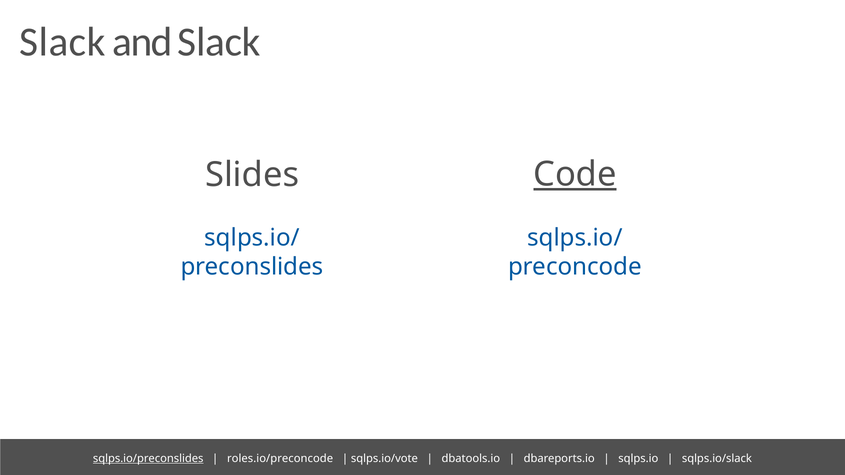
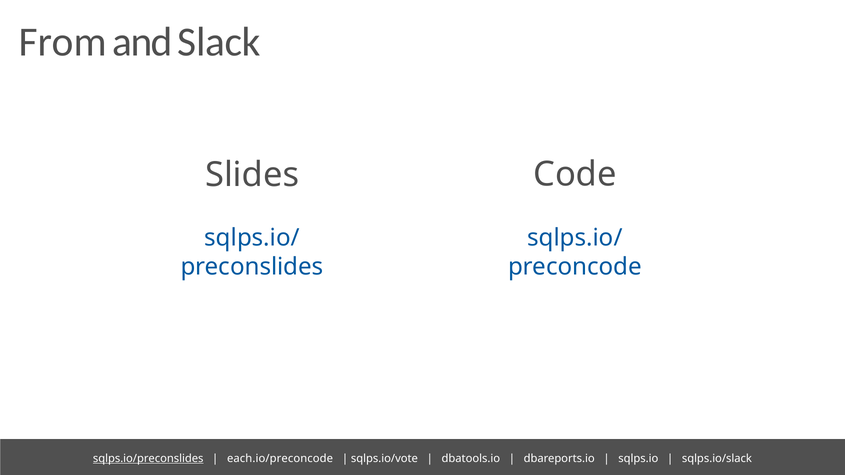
Slack: Slack -> From (63, 42)
Code underline: present -> none (575, 174)
roles.io/preconcode: roles.io/preconcode -> each.io/preconcode (280, 458)
